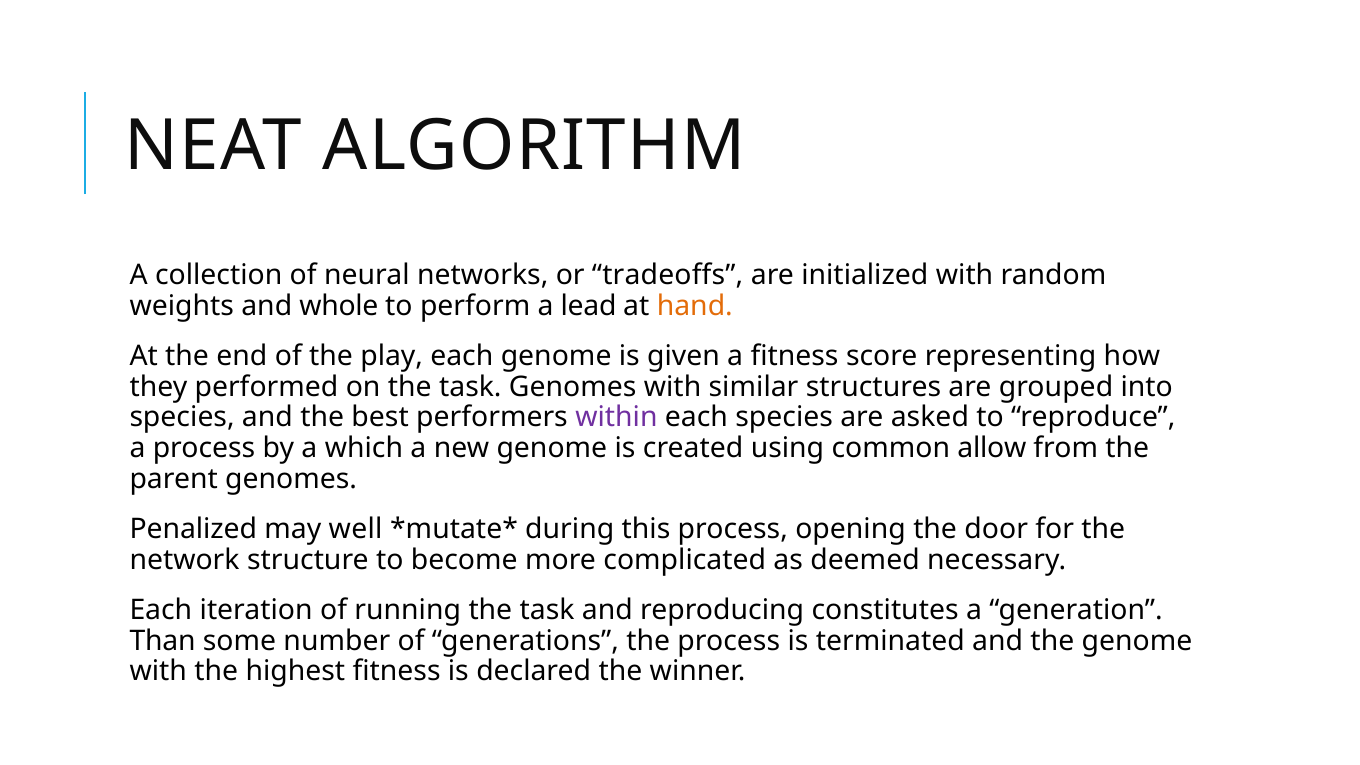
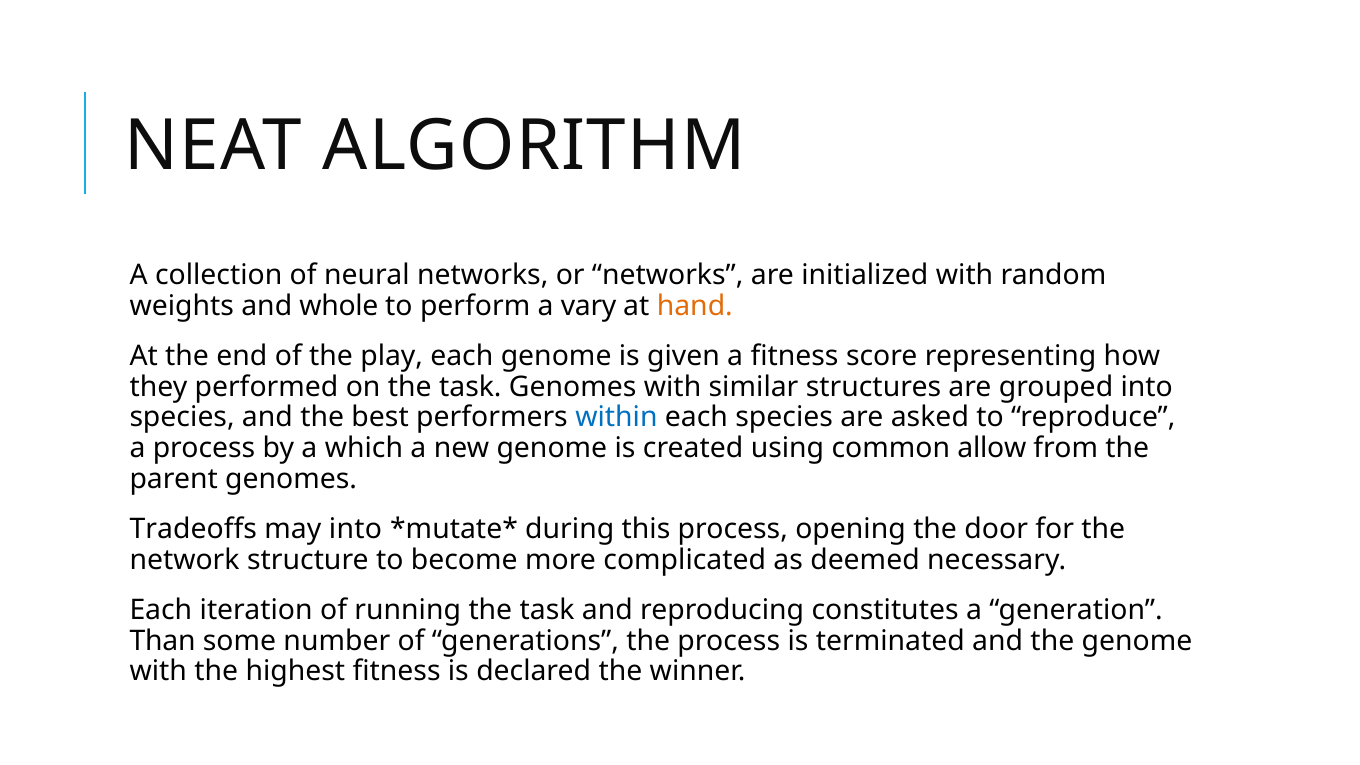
or tradeoffs: tradeoffs -> networks (668, 275)
lead: lead -> vary (589, 306)
within colour: purple -> blue (616, 417)
Penalized: Penalized -> Tradeoffs (193, 529)
may well: well -> into (356, 529)
